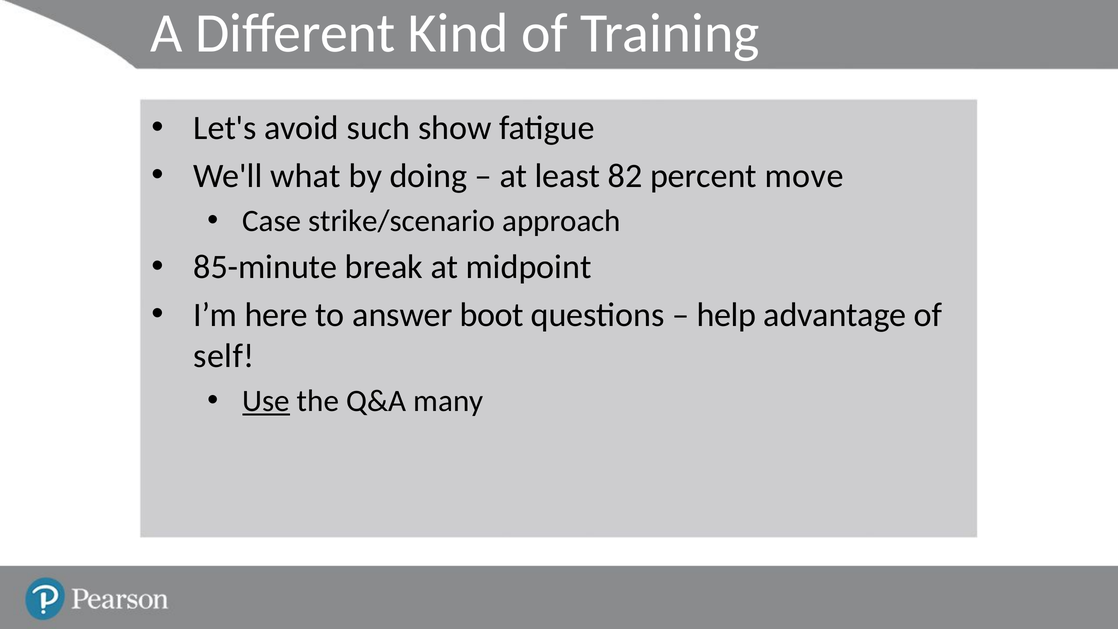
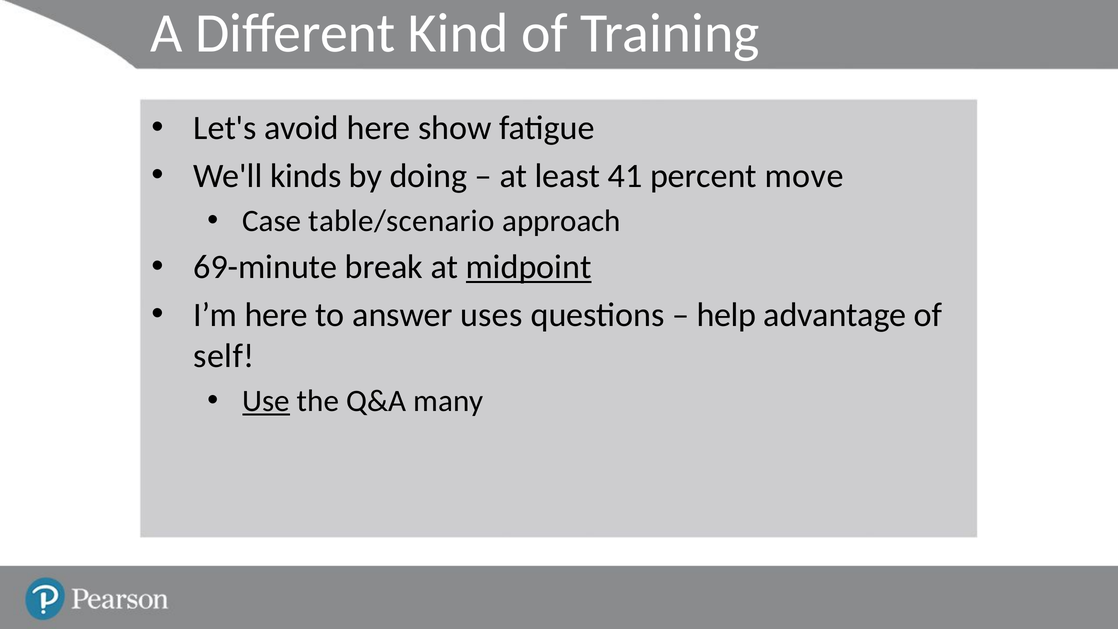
avoid such: such -> here (379, 128)
what: what -> kinds (306, 176)
82: 82 -> 41 (625, 176)
strike/scenario: strike/scenario -> table/scenario (402, 221)
85-minute: 85-minute -> 69-minute (265, 267)
midpoint underline: none -> present (529, 267)
boot: boot -> uses (491, 315)
